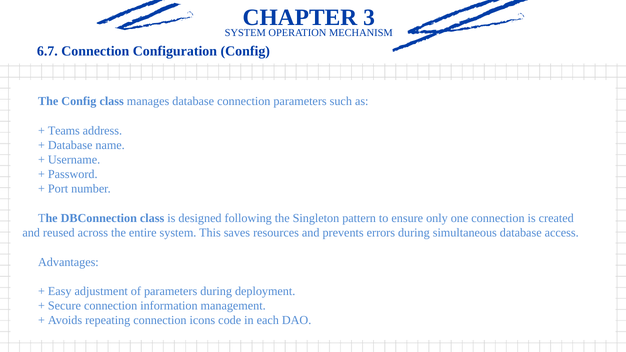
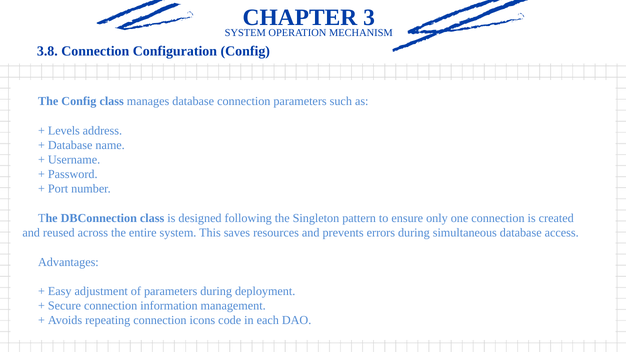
6.7: 6.7 -> 3.8 (47, 51)
Teams: Teams -> Levels (64, 131)
